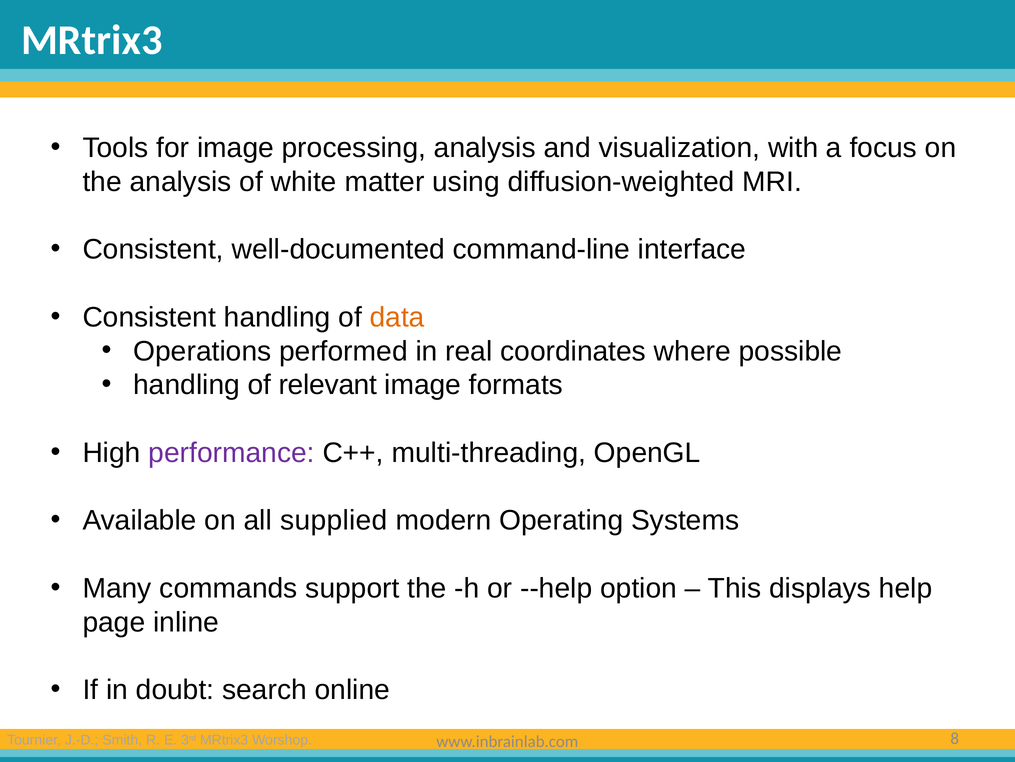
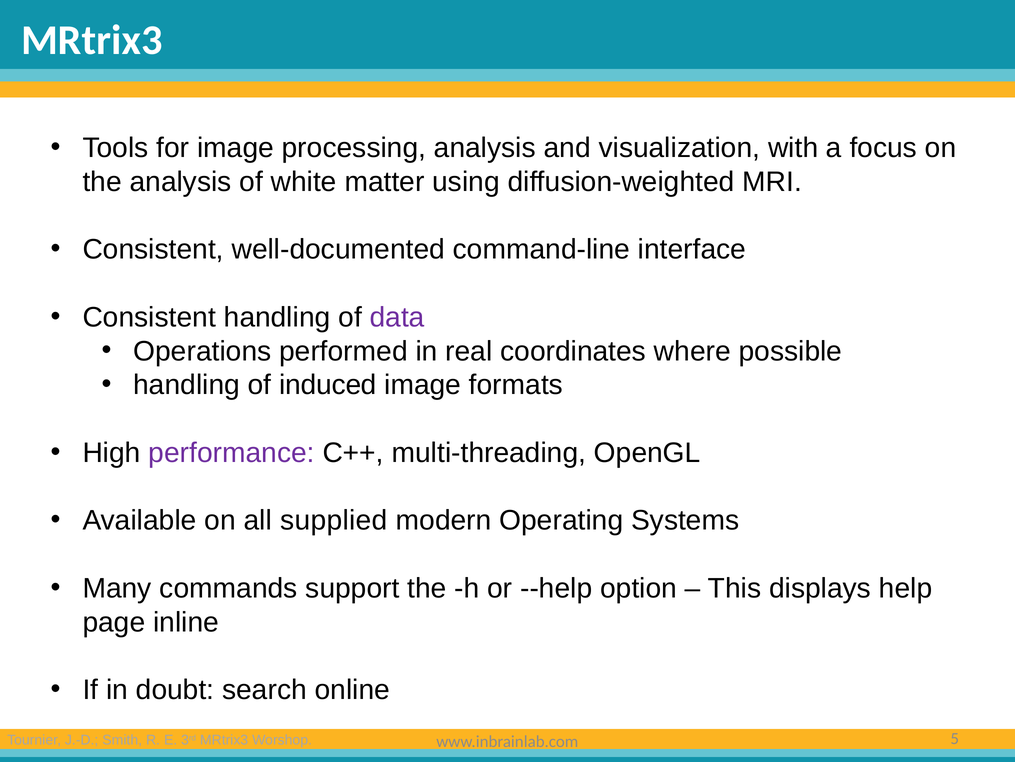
data colour: orange -> purple (397, 317)
relevant: relevant -> induced (328, 385)
8: 8 -> 5 (955, 738)
